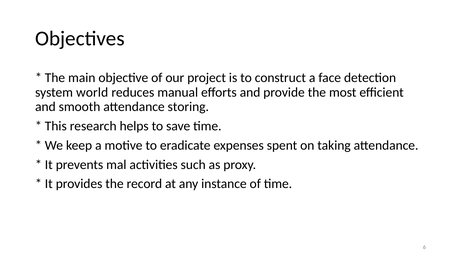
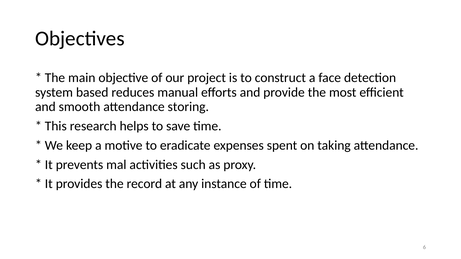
world: world -> based (92, 92)
